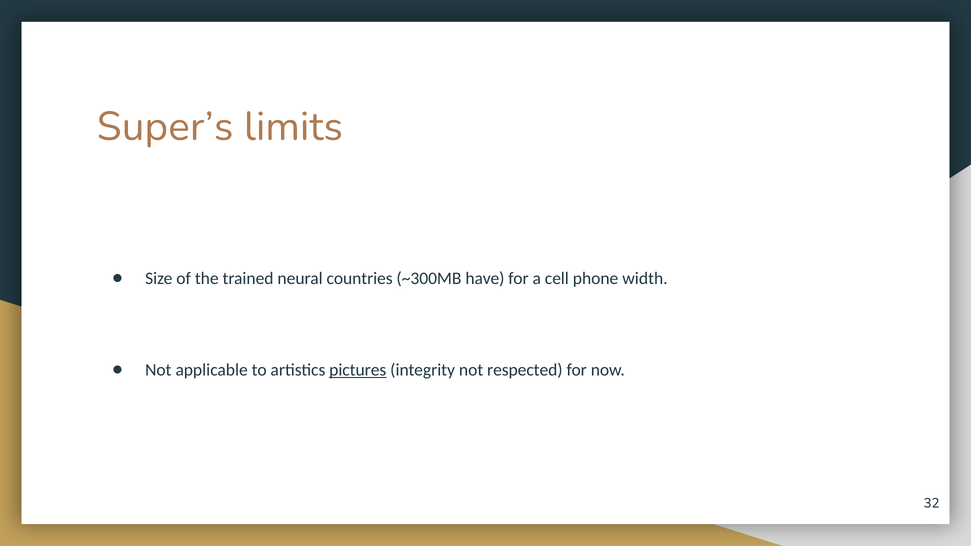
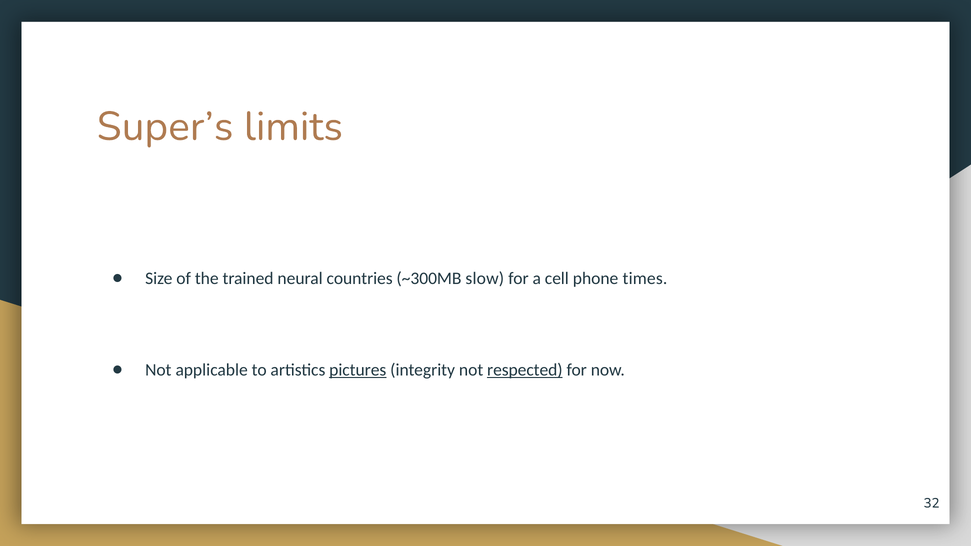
have: have -> slow (485, 279)
width: width -> times (645, 279)
respected underline: none -> present (525, 370)
